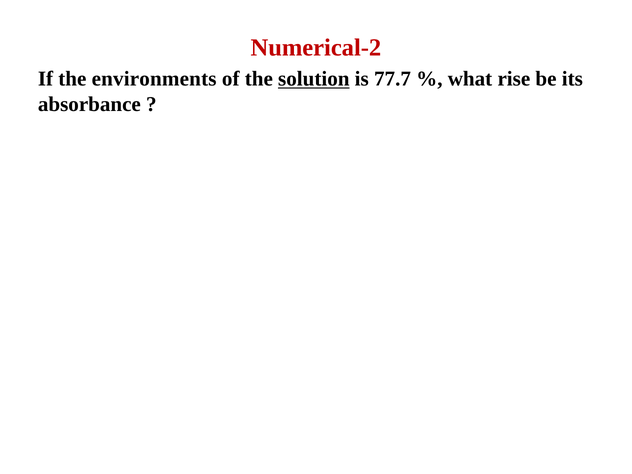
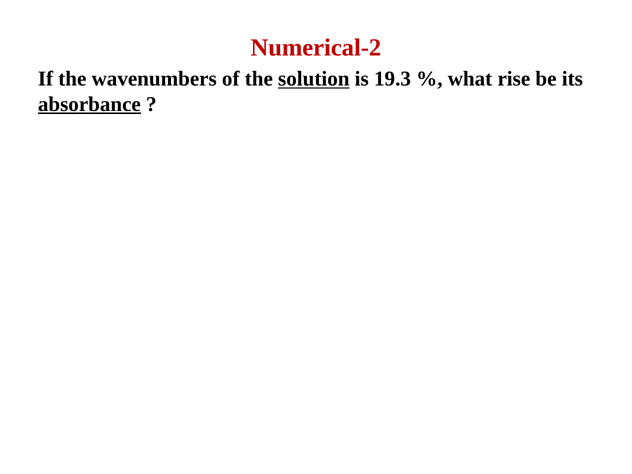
environments: environments -> wavenumbers (154, 79)
77.7: 77.7 -> 19.3 (393, 79)
absorbance underline: none -> present (89, 104)
